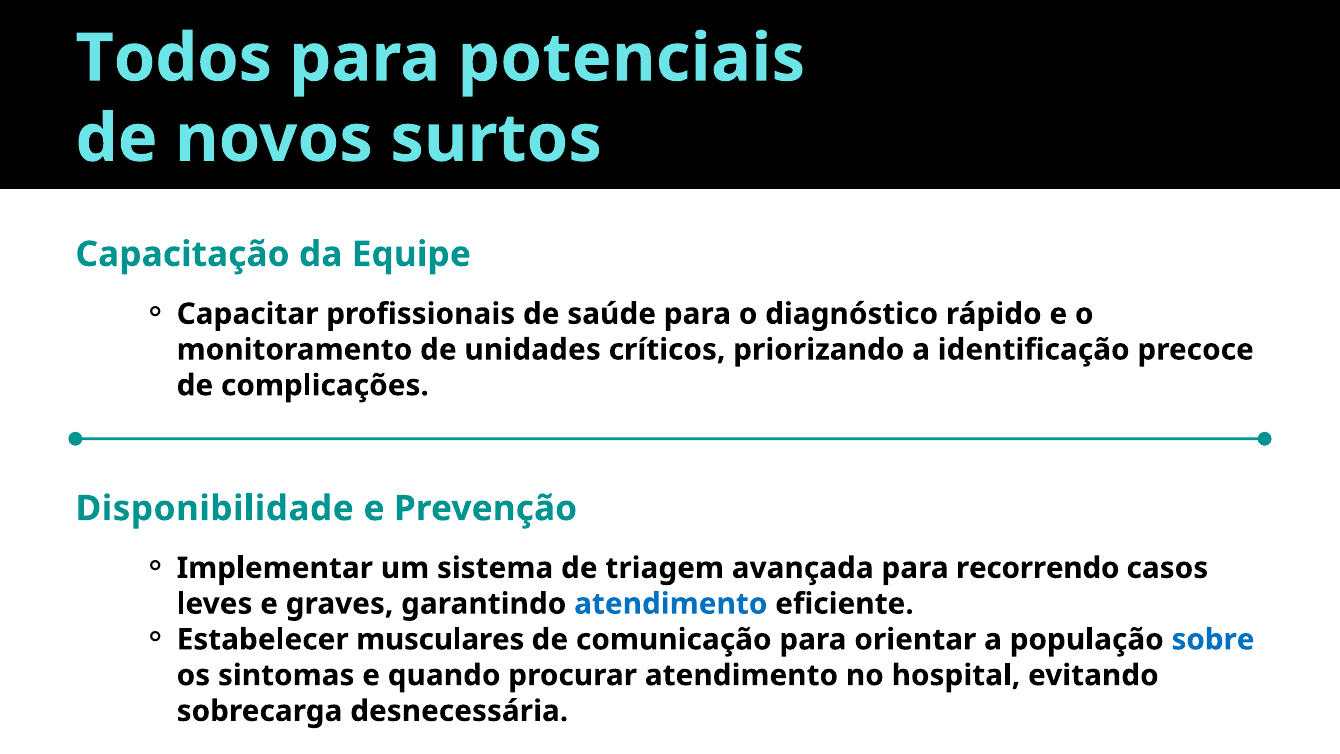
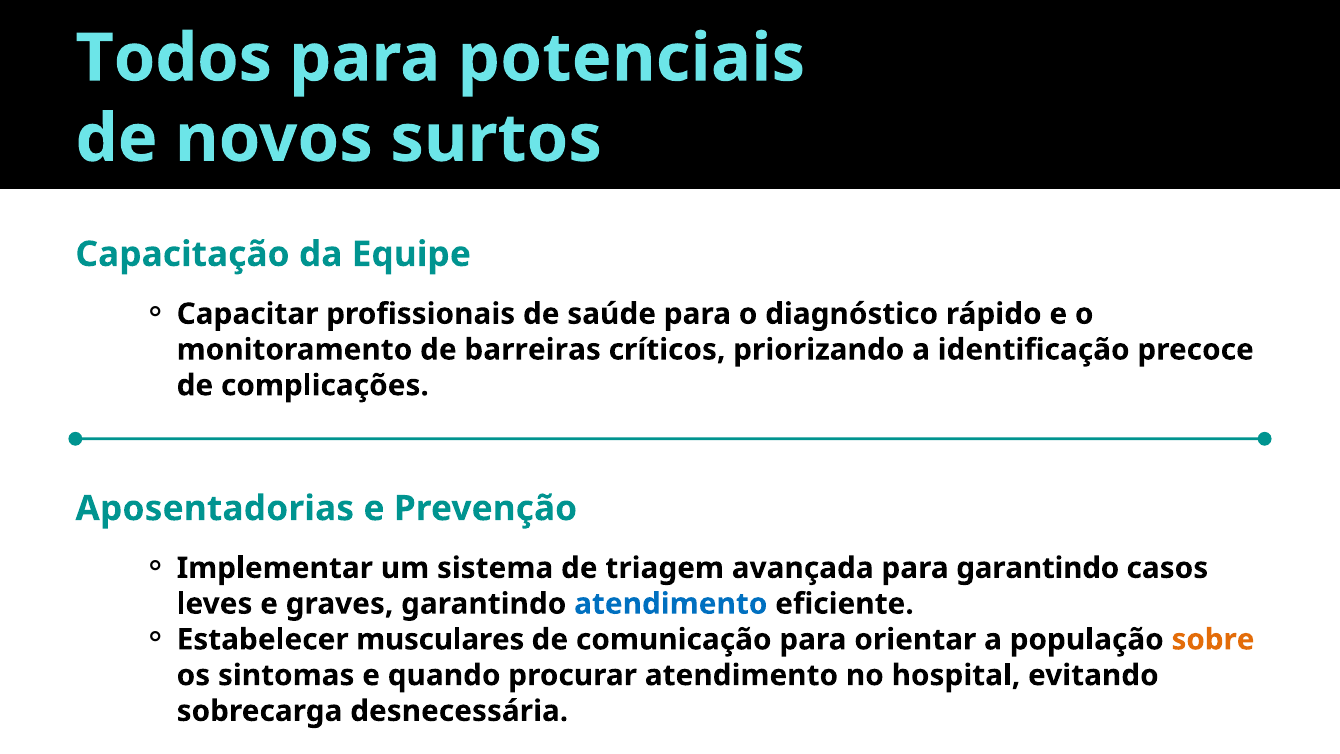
unidades: unidades -> barreiras (533, 350)
Disponibilidade: Disponibilidade -> Aposentadorias (215, 508)
para recorrendo: recorrendo -> garantindo (1038, 568)
sobre colour: blue -> orange (1213, 639)
